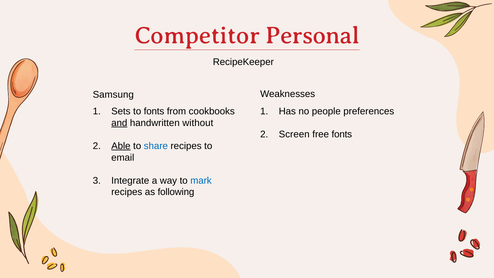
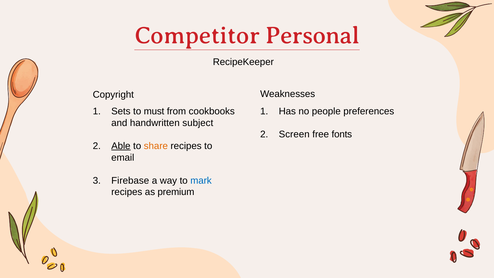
Samsung: Samsung -> Copyright (113, 95)
to fonts: fonts -> must (154, 111)
and underline: present -> none (119, 123)
without: without -> subject (198, 123)
share colour: blue -> orange (156, 146)
Integrate: Integrate -> Firebase (130, 181)
following: following -> premium (176, 192)
